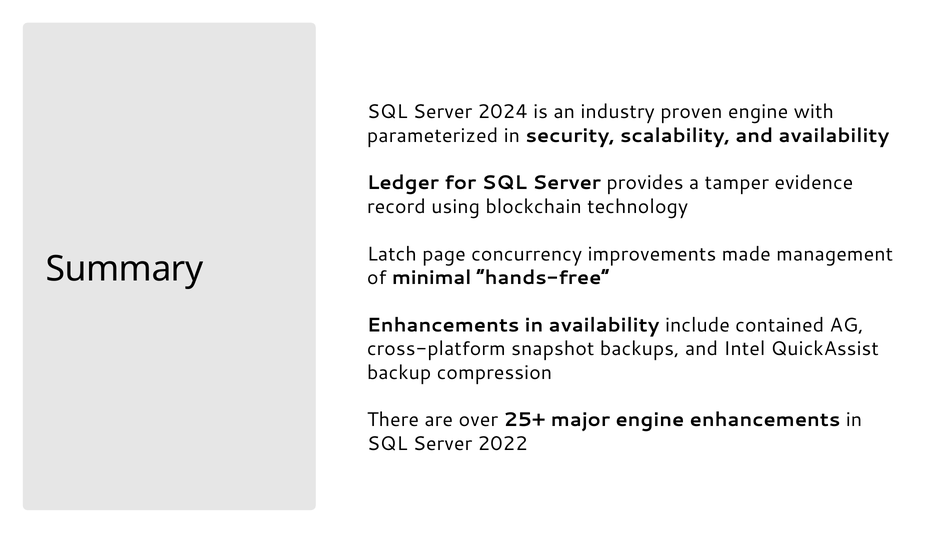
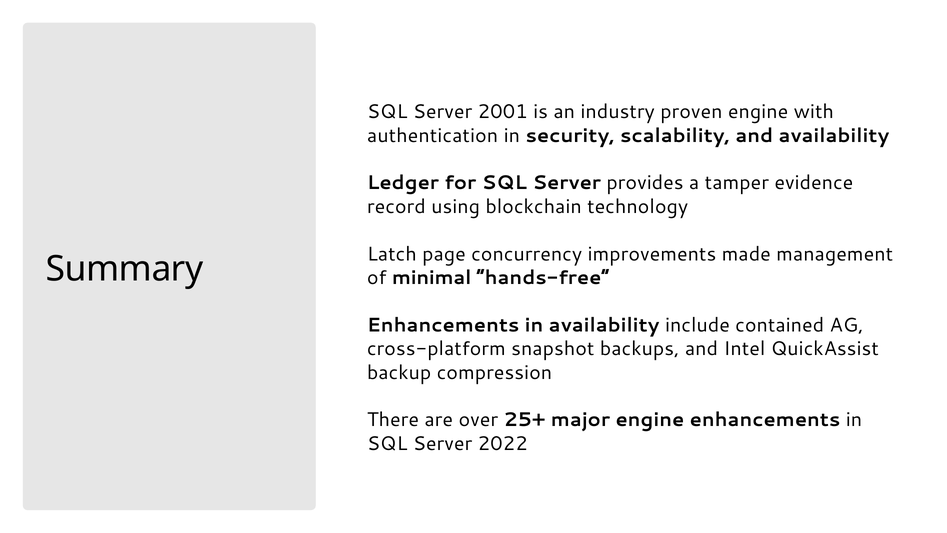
2024: 2024 -> 2001 (503, 112)
parameterized: parameterized -> authentication (433, 135)
